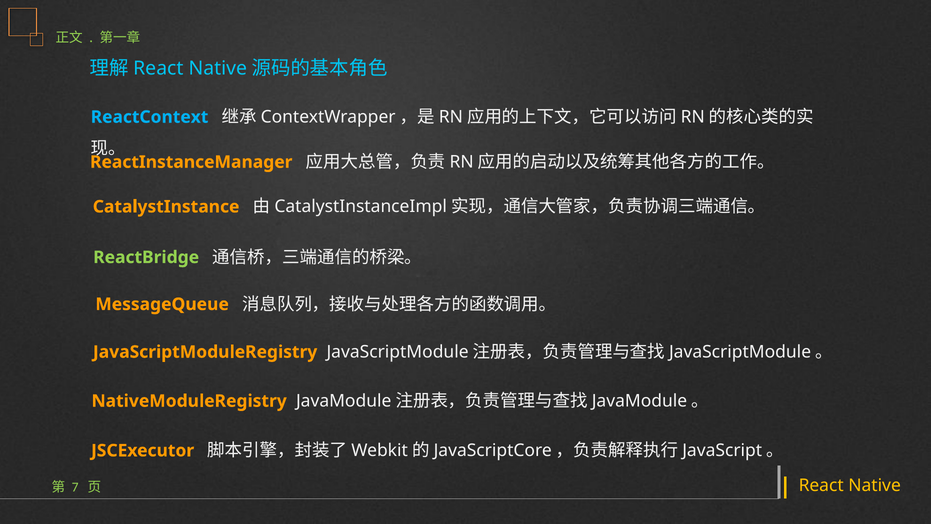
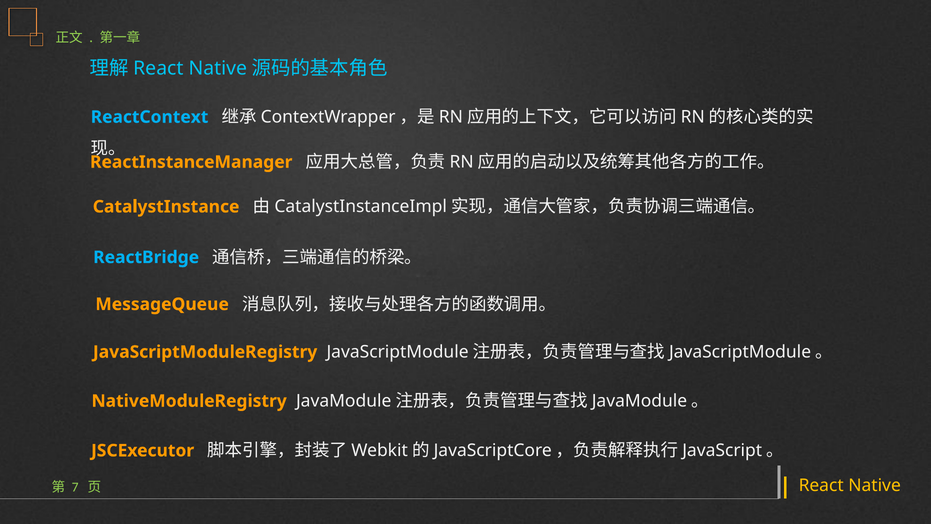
ReactBridge colour: light green -> light blue (146, 257)
